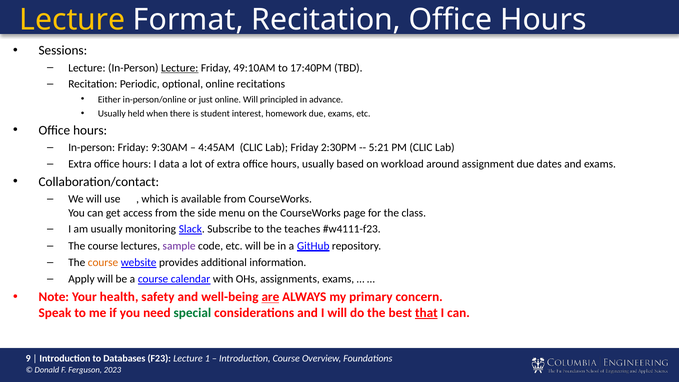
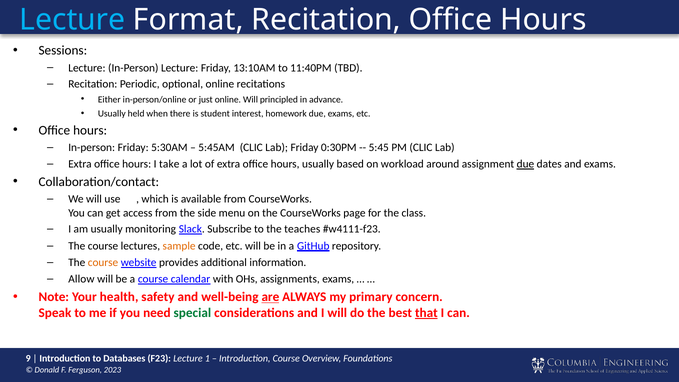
Lecture colour: yellow -> light blue (72, 20)
Lecture underline: present -> none (180, 68)
49:10AM: 49:10AM -> 13:10AM (254, 68)
17:40PM: 17:40PM -> 11:40PM (311, 68)
9:30AM: 9:30AM -> 5:30AM (169, 148)
4:45AM: 4:45AM -> 5:45AM (216, 148)
2:30PM: 2:30PM -> 0:30PM (339, 148)
5:21: 5:21 -> 5:45 (379, 148)
data: data -> take (169, 164)
due underline: none -> present (525, 164)
sample colour: purple -> orange (179, 246)
Apply: Apply -> Allow (81, 279)
